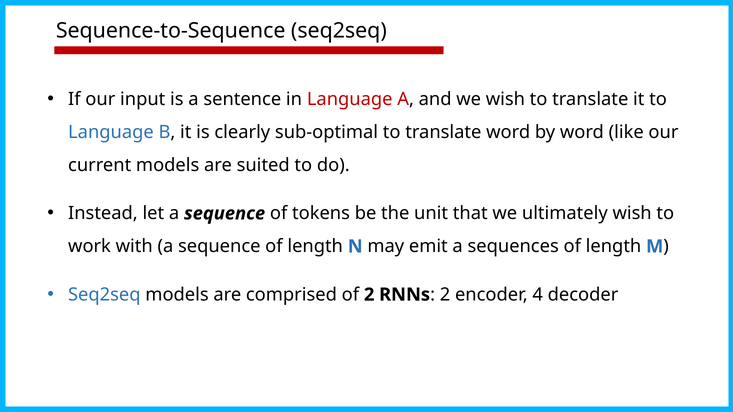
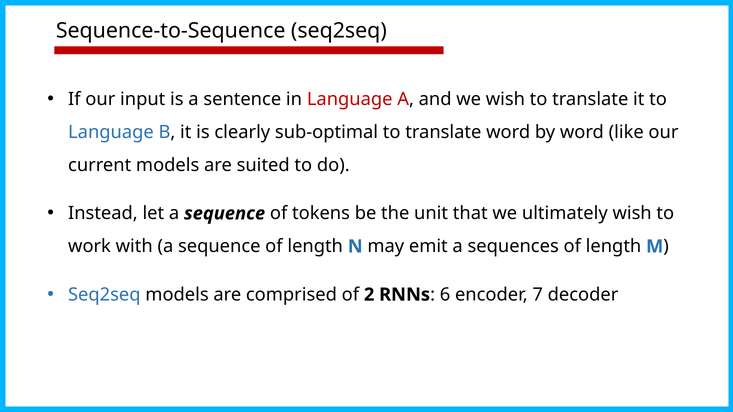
2: 2 -> 6 (445, 295)
4: 4 -> 7 (538, 295)
